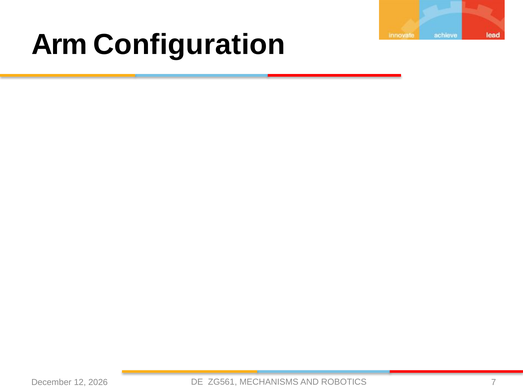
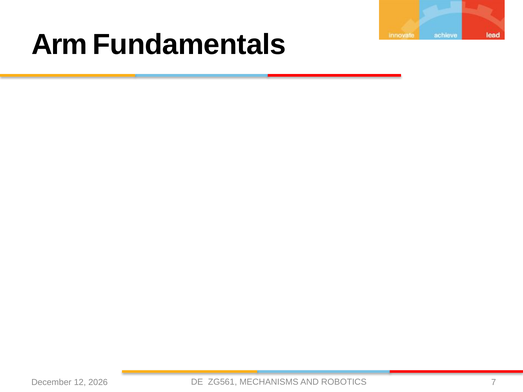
Configuration: Configuration -> Fundamentals (189, 45)
